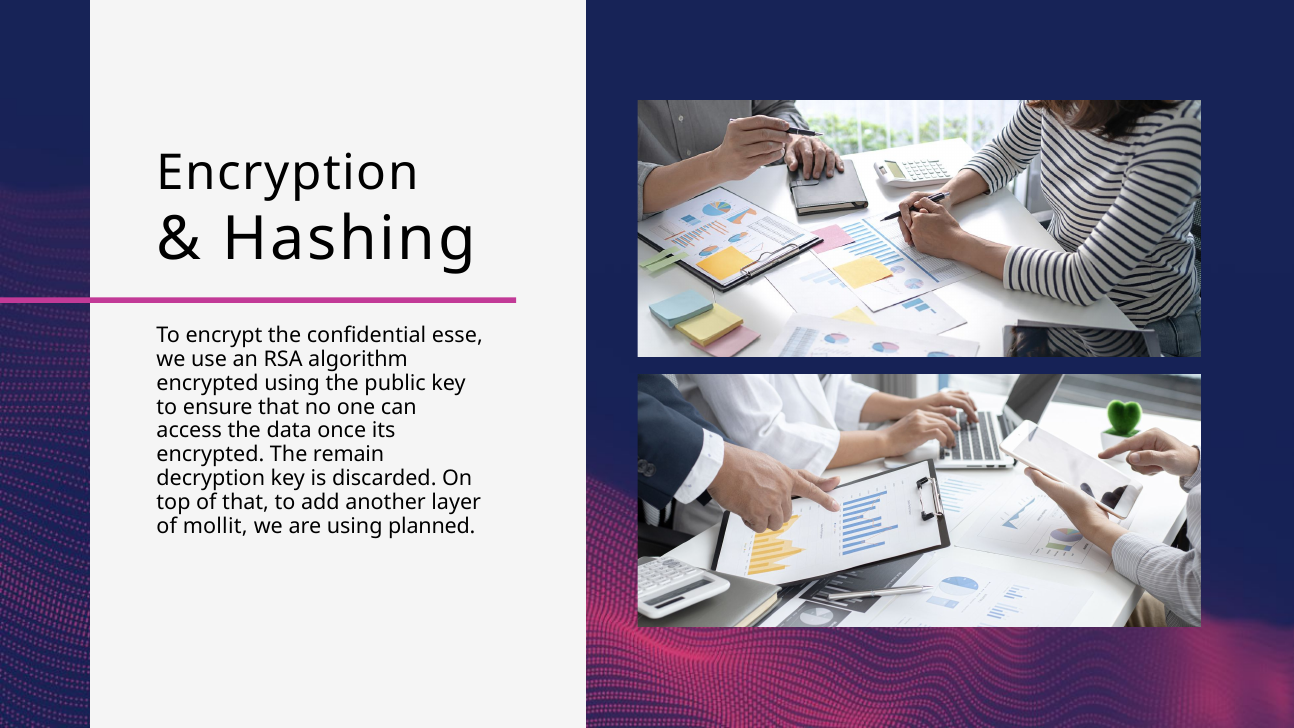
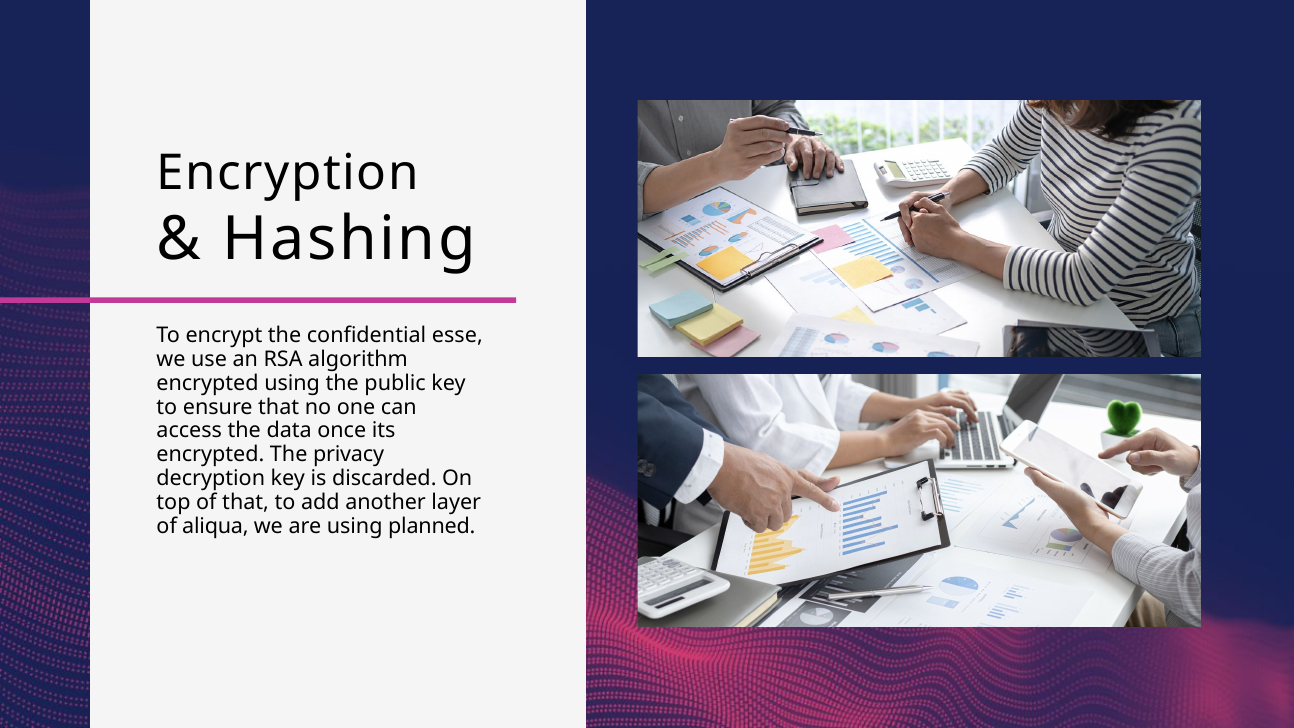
remain: remain -> privacy (349, 455)
mollit: mollit -> aliqua (215, 526)
